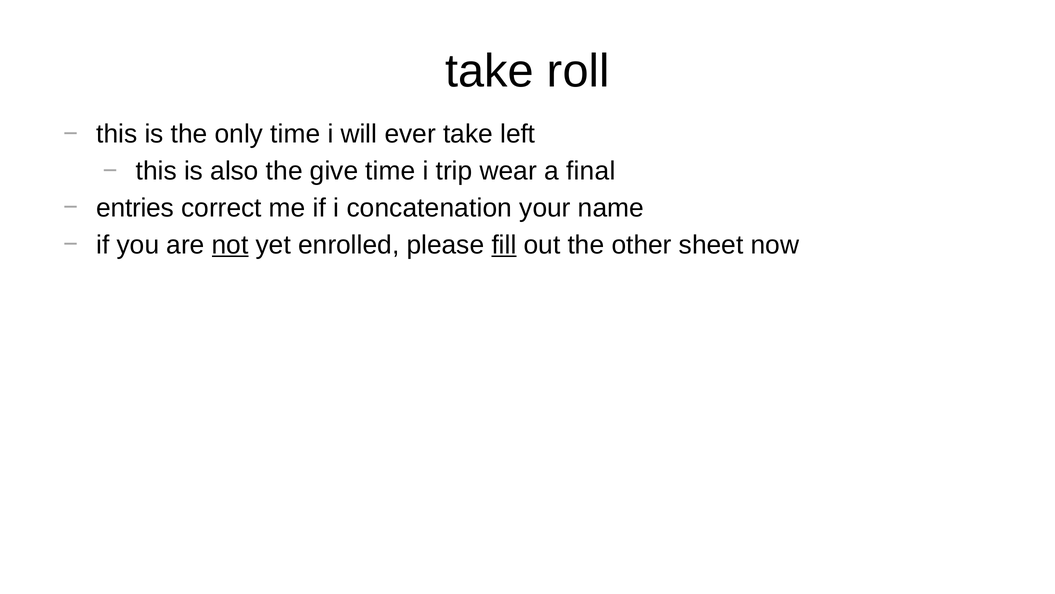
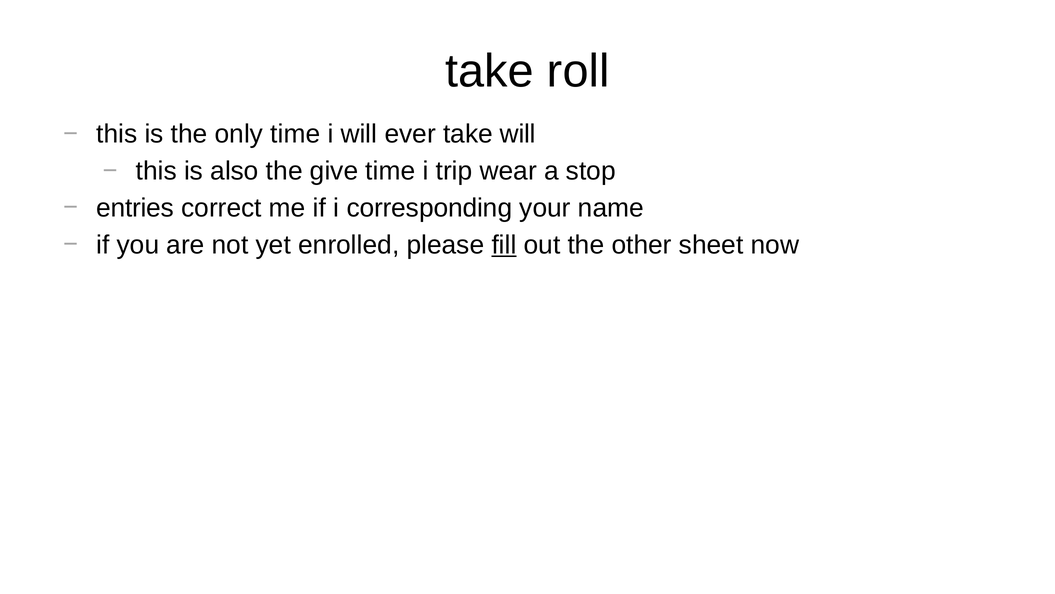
take left: left -> will (518, 134)
final: final -> stop (591, 171)
concatenation: concatenation -> corresponding (429, 208)
not underline: present -> none (230, 245)
